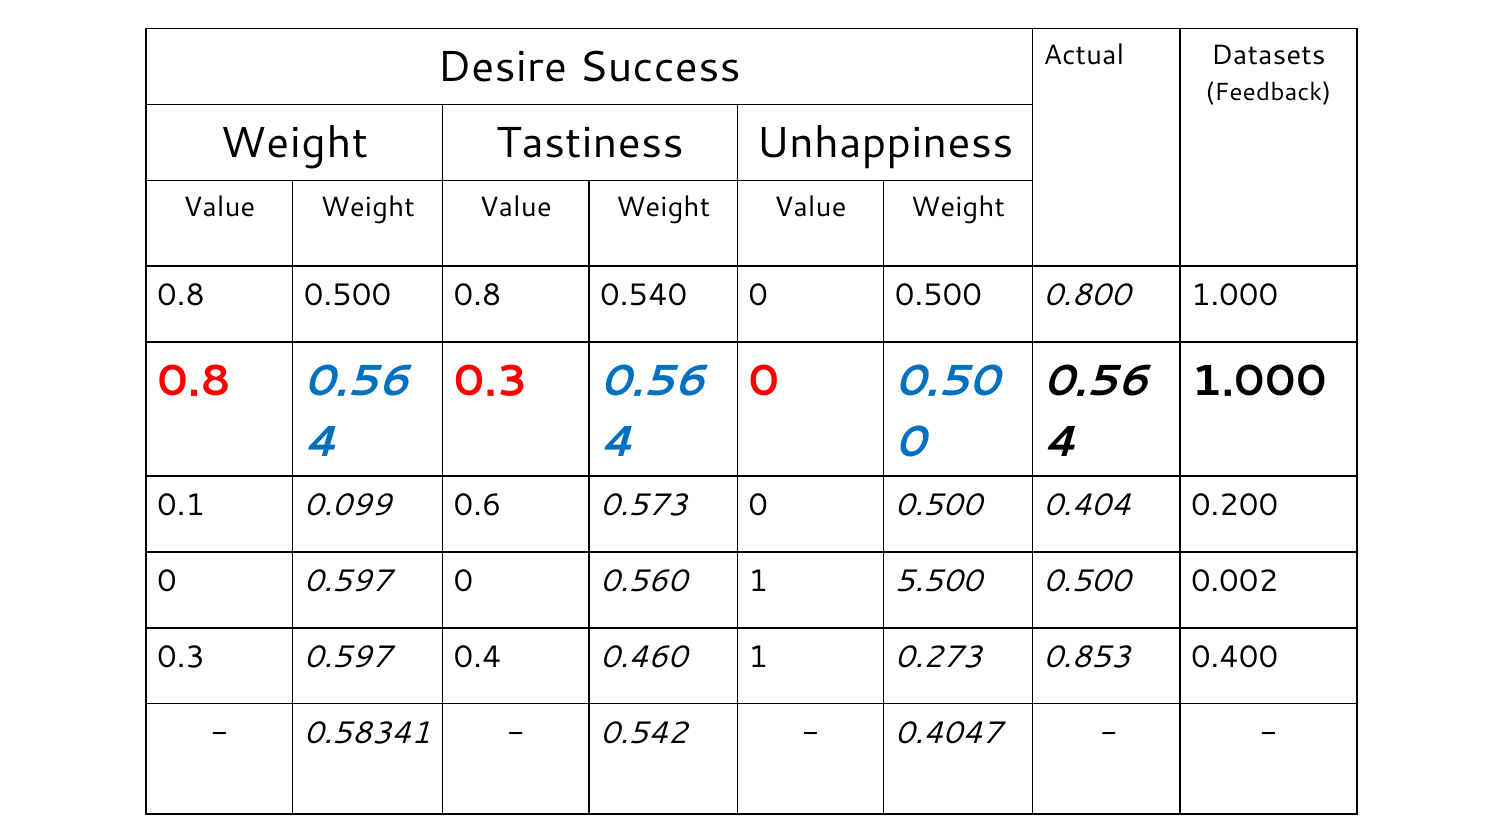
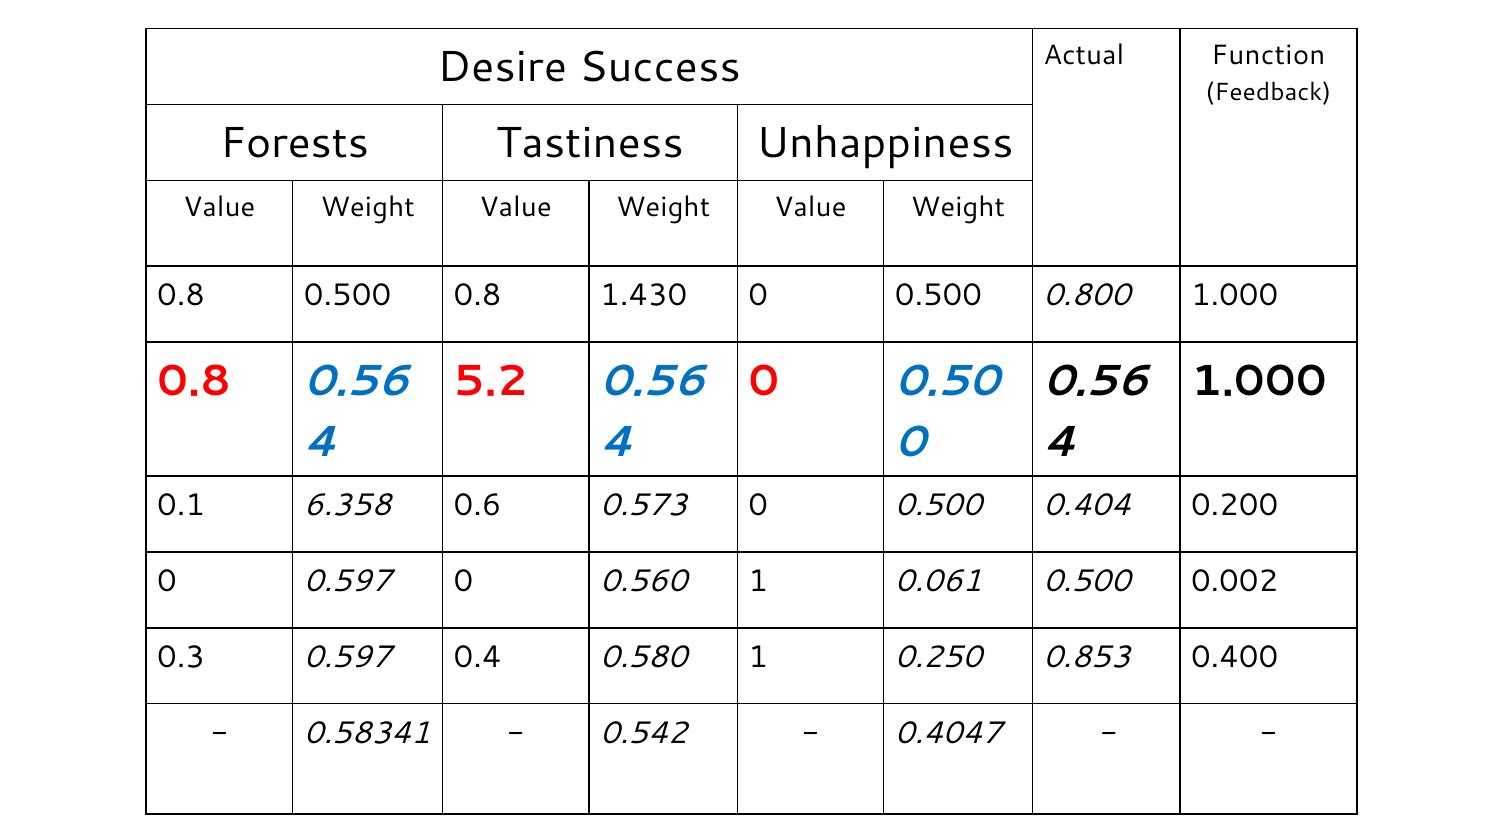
Datasets: Datasets -> Function (1268, 55)
Weight: Weight -> Forests (294, 143)
0.540: 0.540 -> 1.430 (644, 295)
0.3: 0.3 -> 5.2 (491, 381)
0.099: 0.099 -> 6.358 (348, 505)
5.500: 5.500 -> 0.061 (938, 581)
0.460: 0.460 -> 0.580 (644, 657)
0.273: 0.273 -> 0.250 (938, 657)
